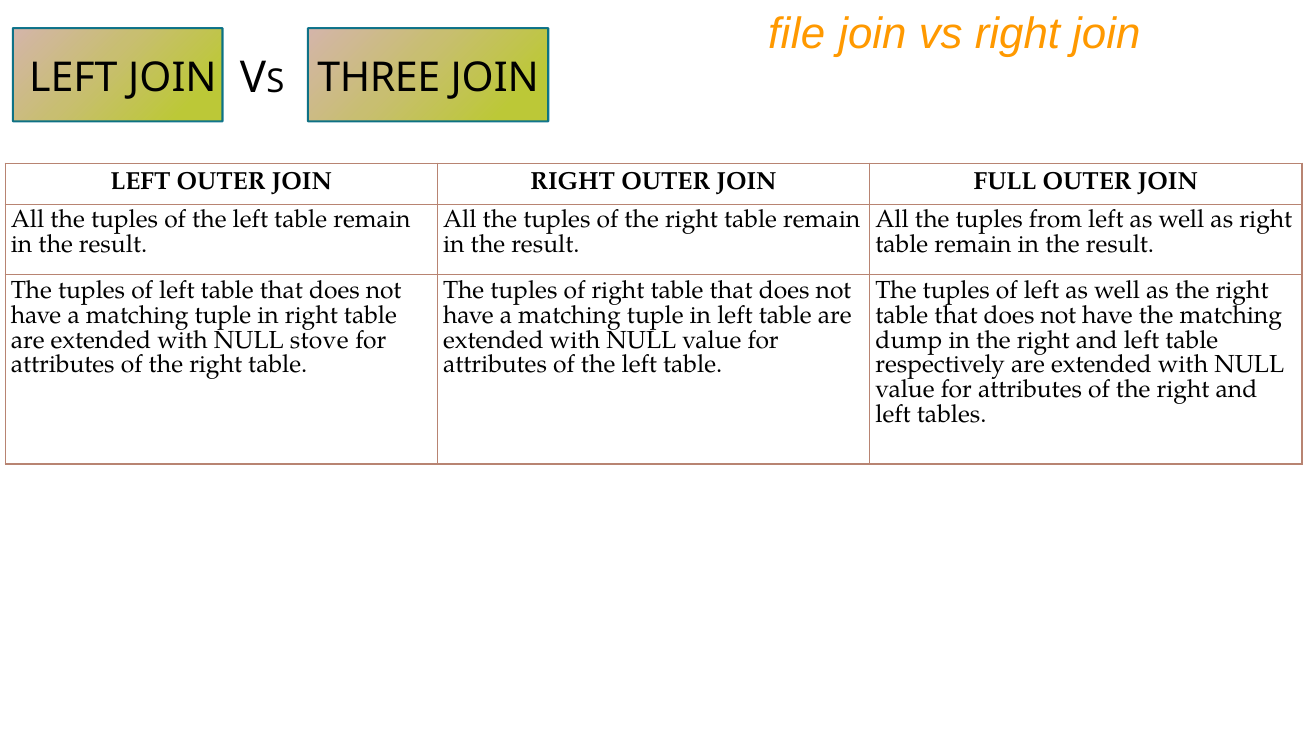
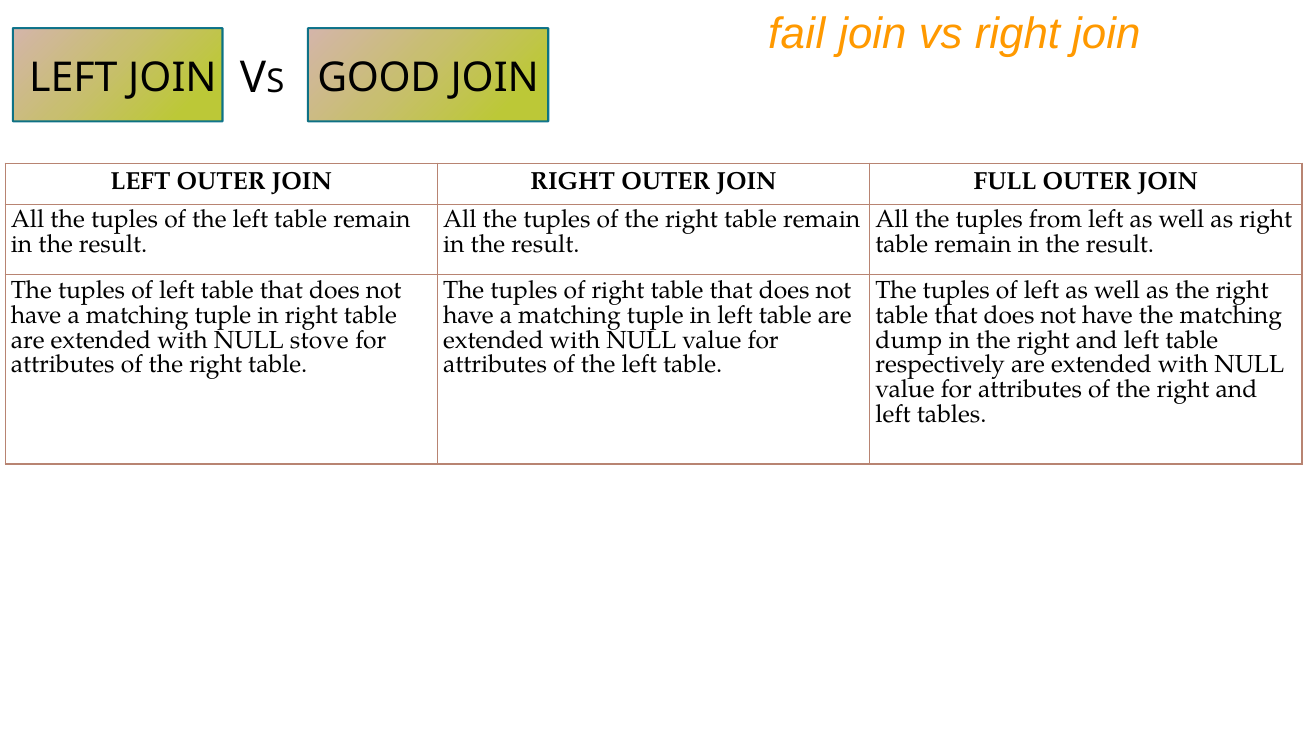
file: file -> fail (797, 34)
THREE: THREE -> GOOD (379, 78)
